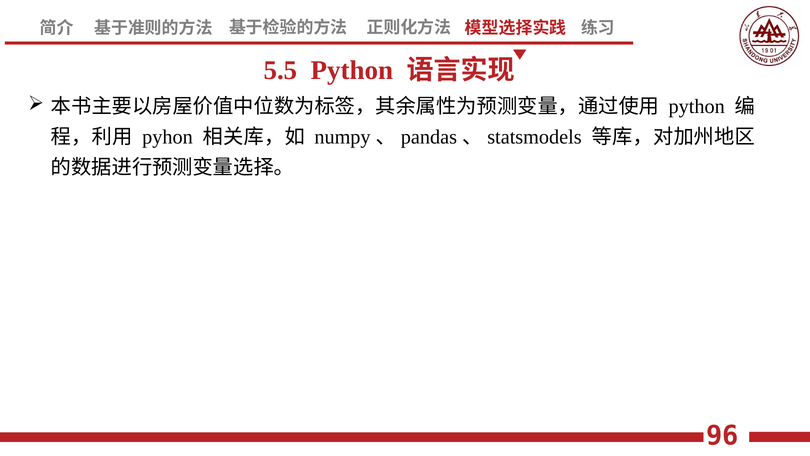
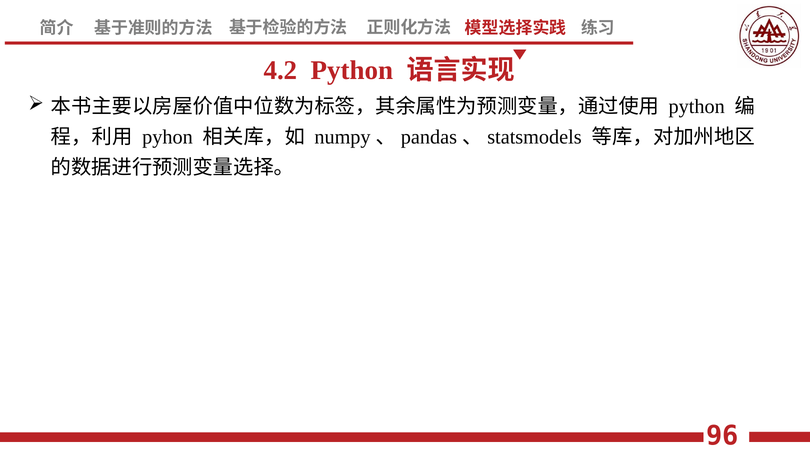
5.5: 5.5 -> 4.2 (280, 70)
